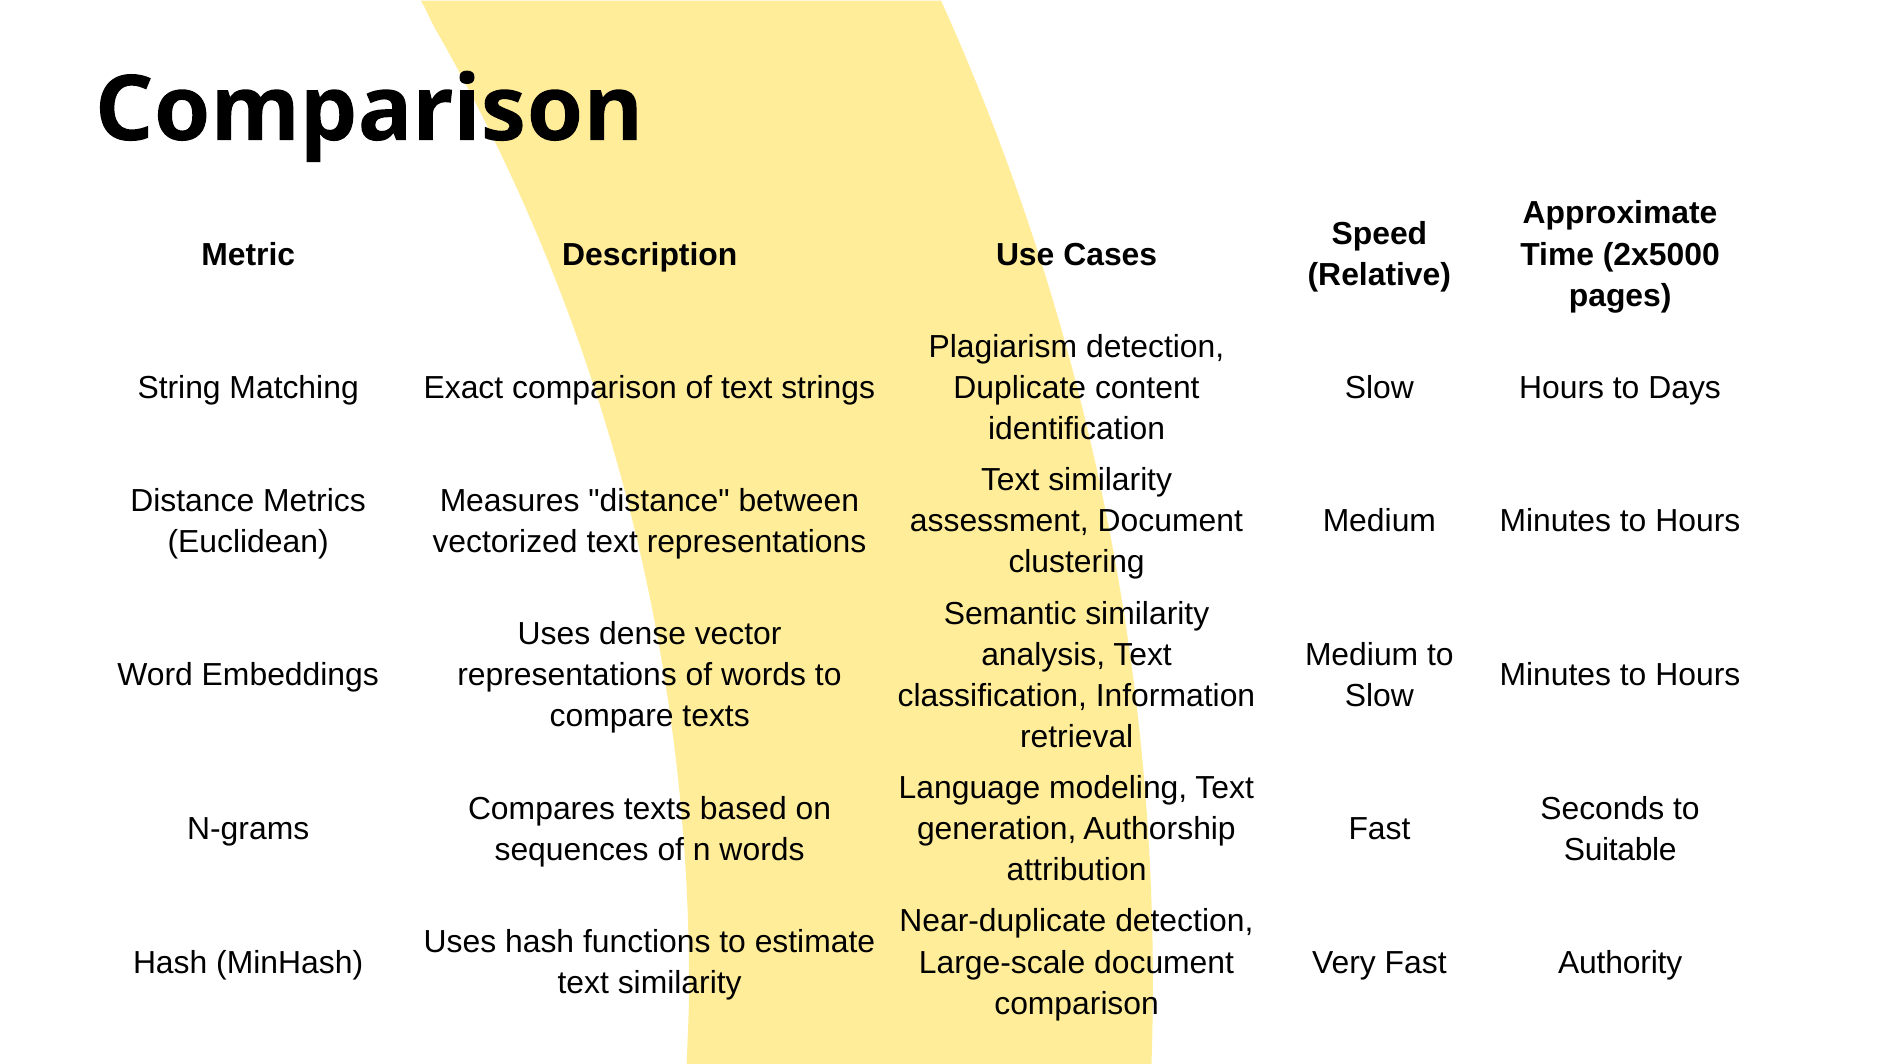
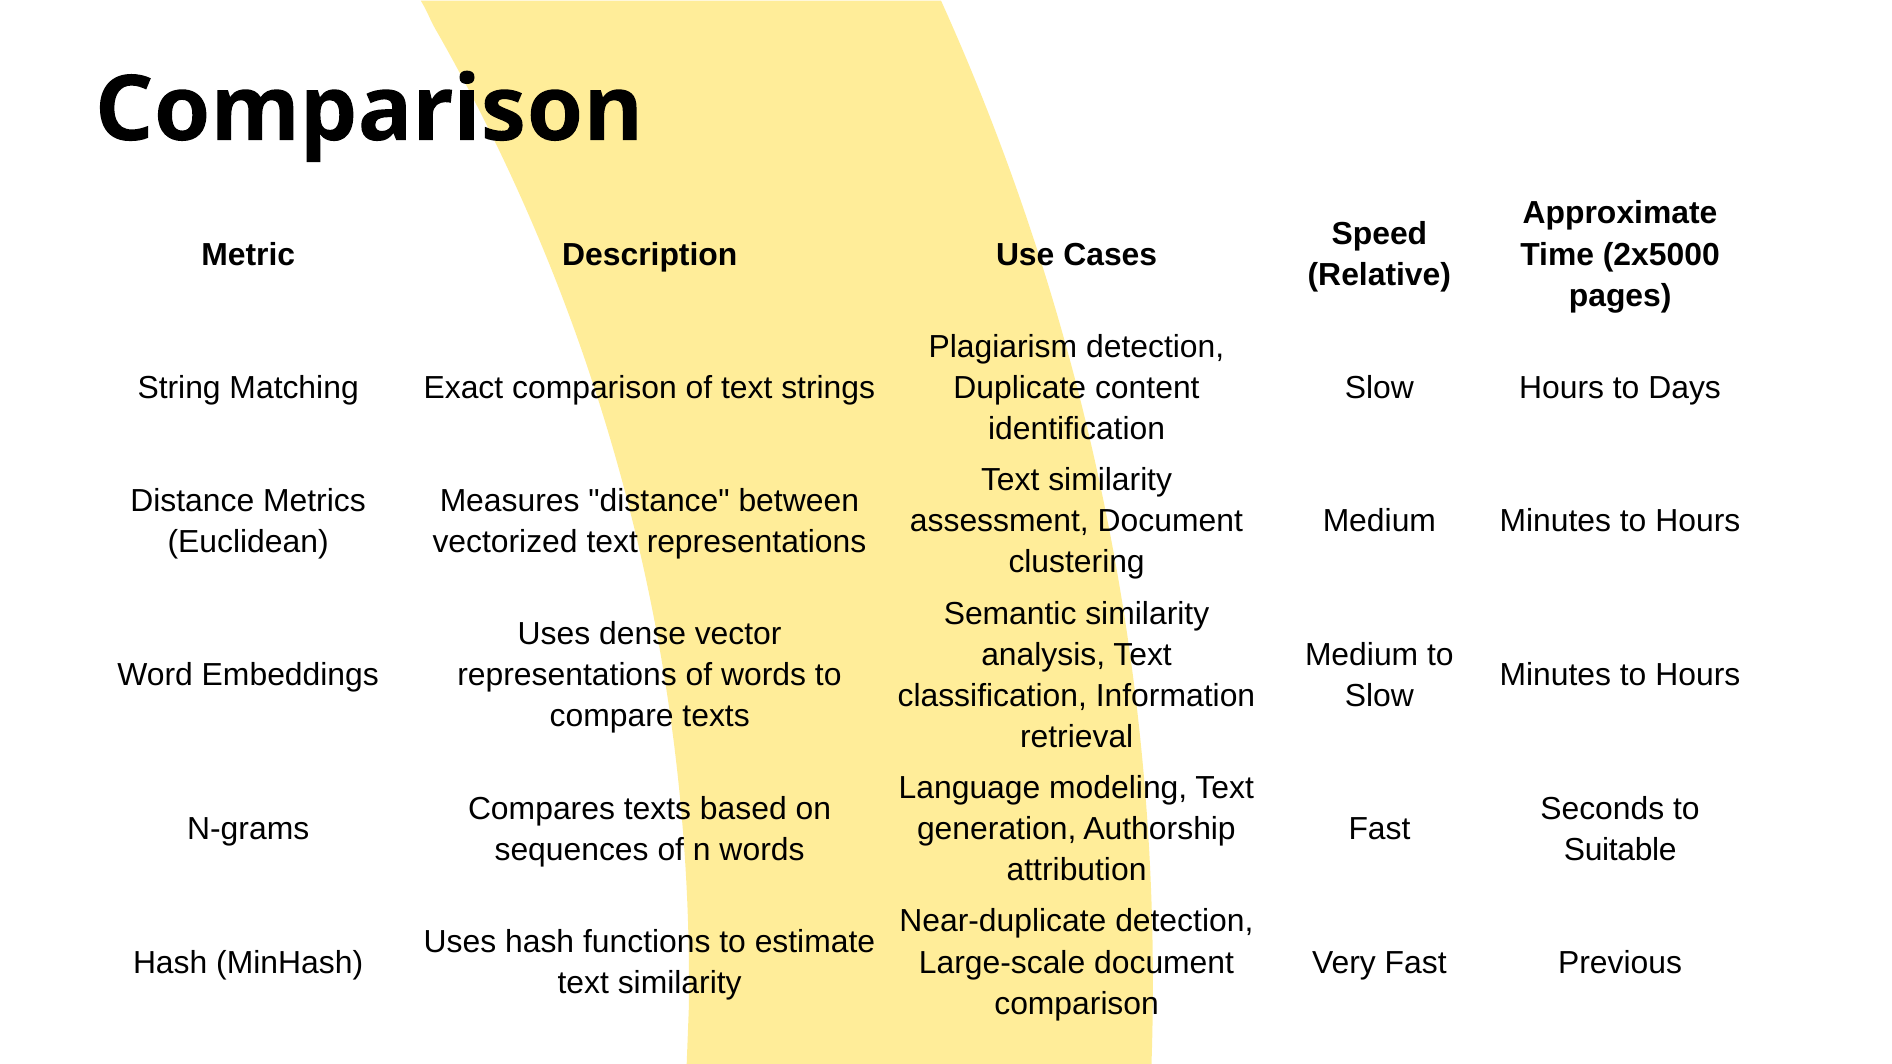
Authority: Authority -> Previous (1620, 963)
